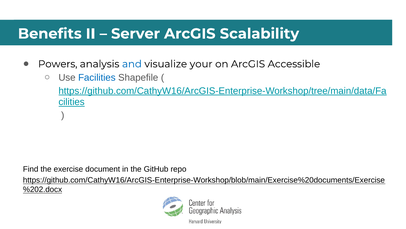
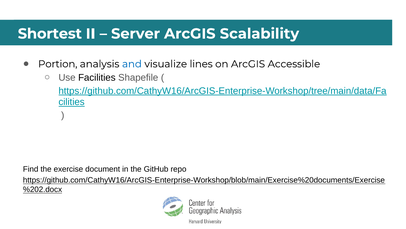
Benefits: Benefits -> Shortest (50, 34)
Powers: Powers -> Portion (58, 64)
your: your -> lines (201, 64)
Facilities colour: blue -> black (97, 77)
